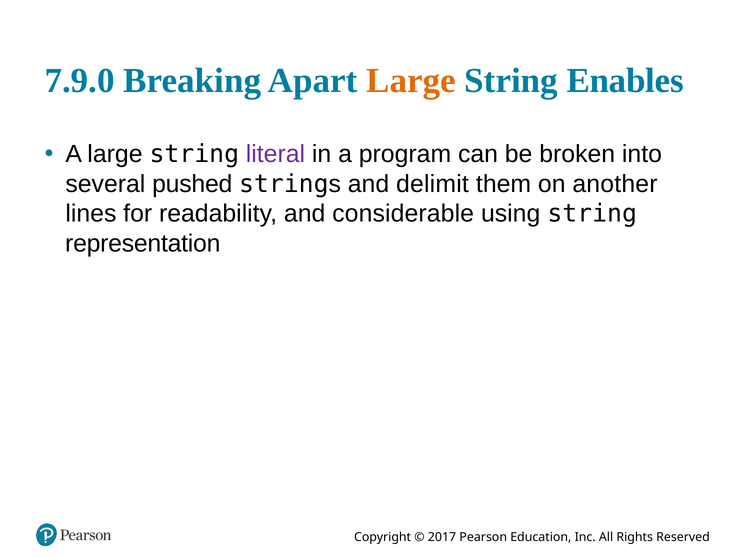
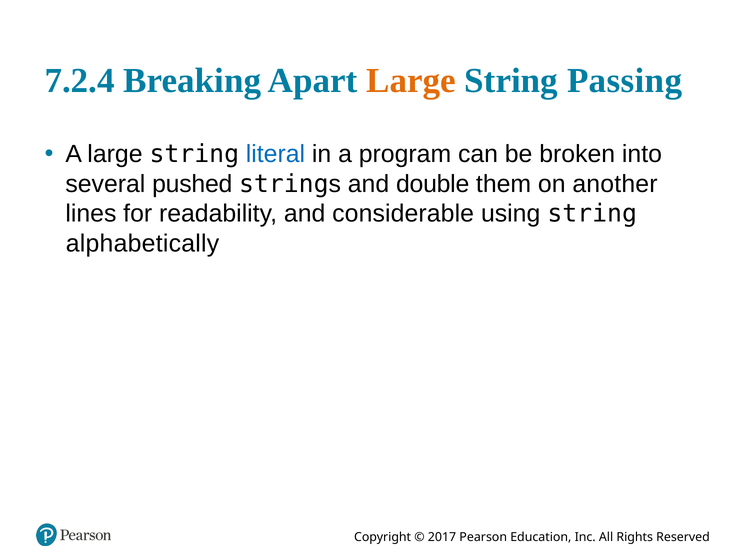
7.9.0: 7.9.0 -> 7.2.4 (80, 81)
Enables: Enables -> Passing (625, 81)
literal colour: purple -> blue (275, 154)
delimit: delimit -> double (433, 184)
representation: representation -> alphabetically (143, 244)
